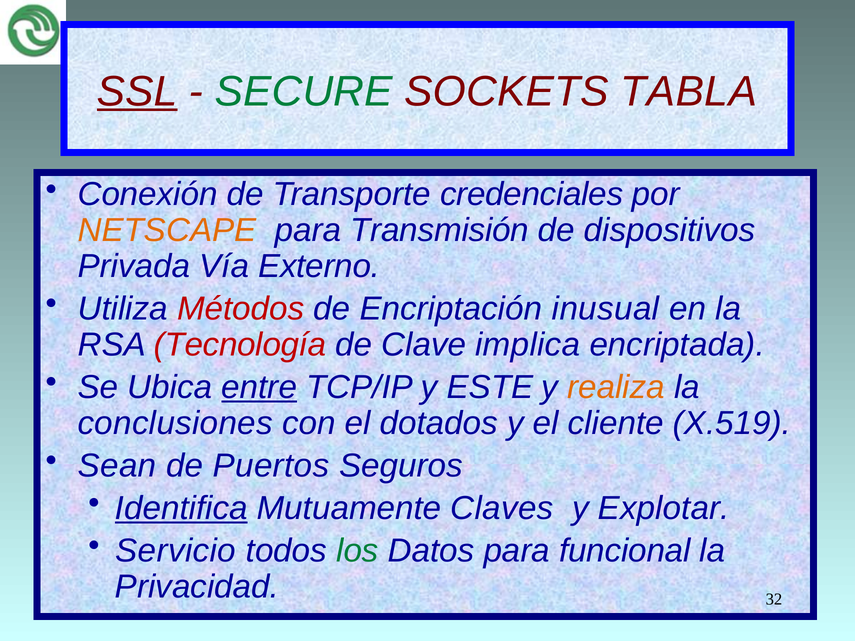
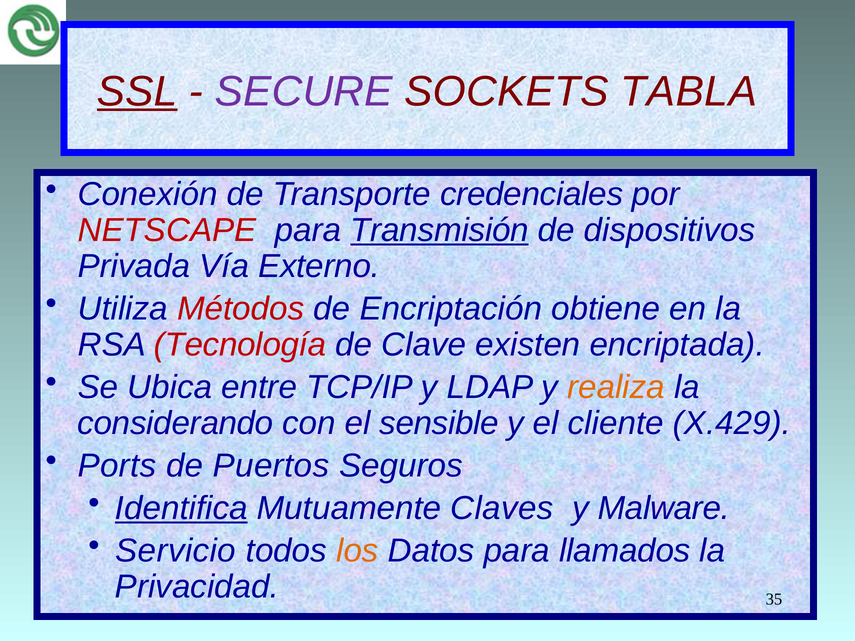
SECURE colour: green -> purple (304, 91)
NETSCAPE colour: orange -> red (167, 230)
Transmisión underline: none -> present (440, 230)
inusual: inusual -> obtiene (606, 309)
implica: implica -> existen (528, 345)
entre underline: present -> none (259, 387)
ESTE: ESTE -> LDAP (490, 387)
conclusiones: conclusiones -> considerando (175, 423)
dotados: dotados -> sensible (439, 423)
X.519: X.519 -> X.429 (732, 423)
Sean: Sean -> Ports (117, 466)
Explotar: Explotar -> Malware (664, 509)
los colour: green -> orange (357, 551)
funcional: funcional -> llamados (625, 551)
32: 32 -> 35 (774, 600)
